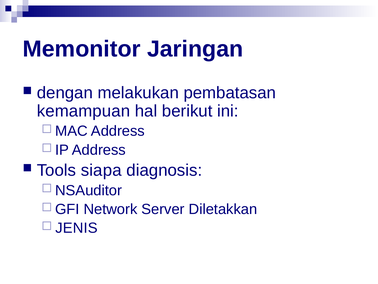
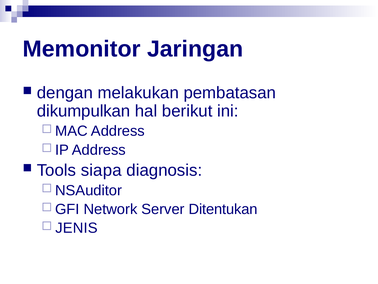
kemampuan: kemampuan -> dikumpulkan (84, 111)
Diletakkan: Diletakkan -> Ditentukan (223, 209)
